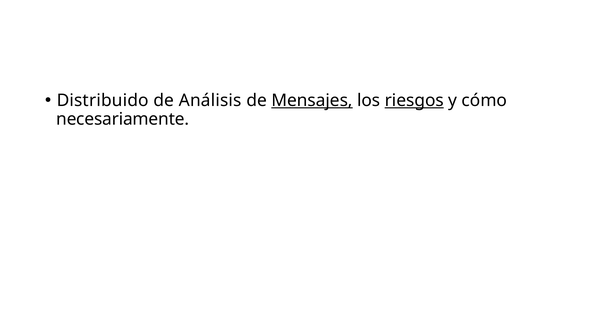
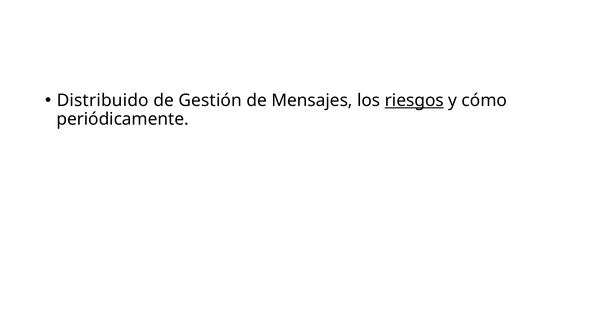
Análisis: Análisis -> Gestión (210, 100)
Mensajes underline: present -> none (312, 100)
necesariamente: necesariamente -> periódicamente (123, 119)
